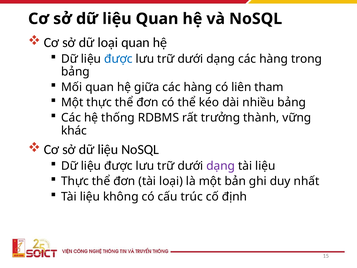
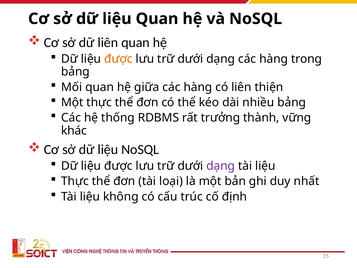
dữ loại: loại -> liên (108, 42)
được colour: blue -> orange (118, 59)
tham: tham -> thiện (269, 87)
